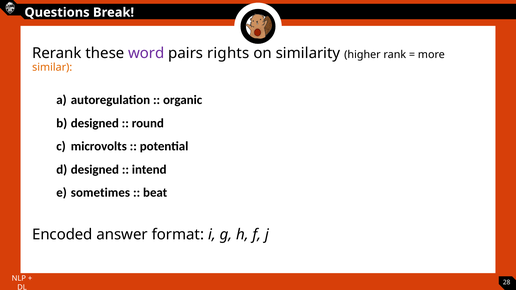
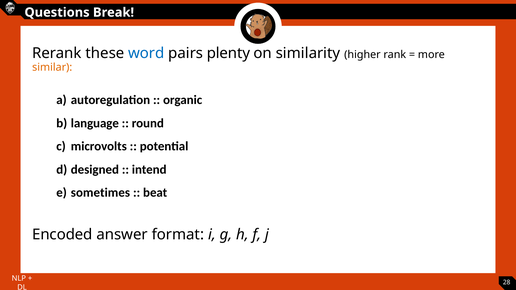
word colour: purple -> blue (146, 53)
rights: rights -> plenty (228, 53)
designed: designed -> language (95, 123)
